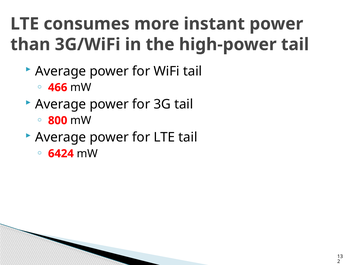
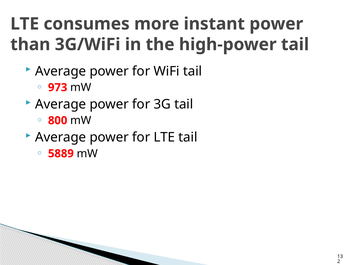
466: 466 -> 973 (58, 87)
6424: 6424 -> 5889 (61, 153)
